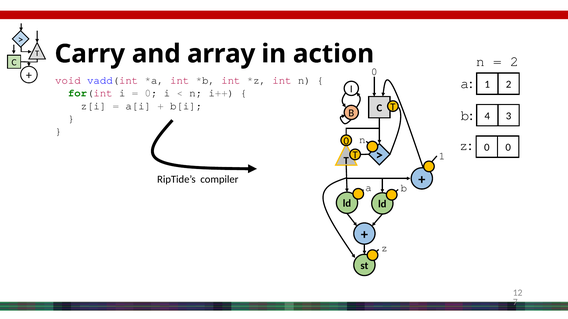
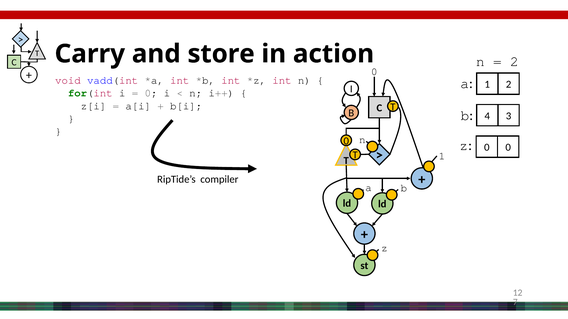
array: array -> store (221, 54)
